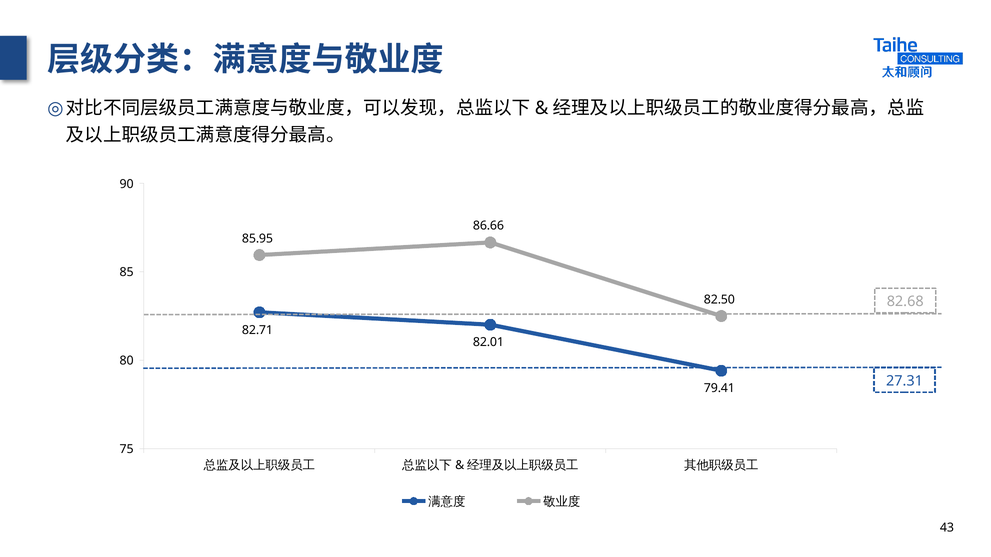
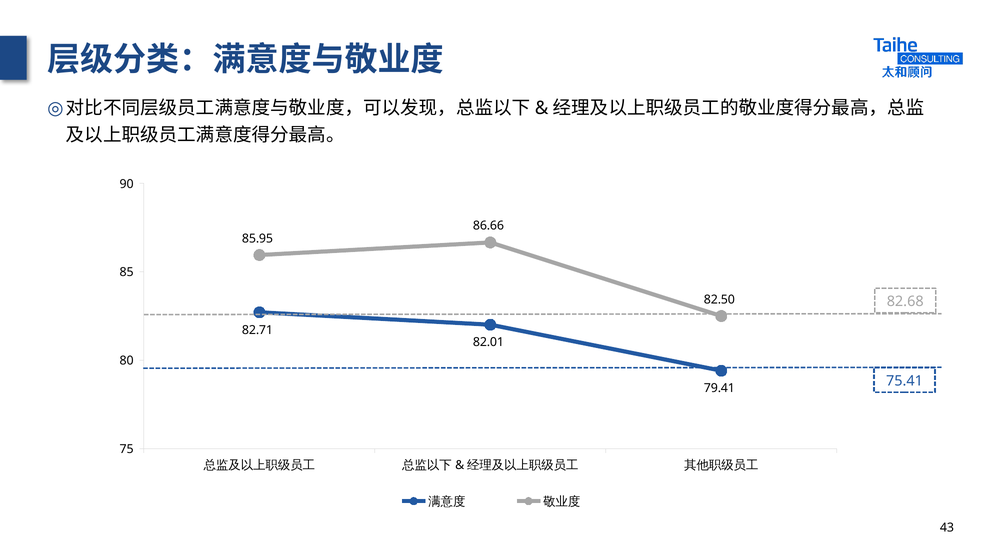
27.31: 27.31 -> 75.41 (904, 381)
